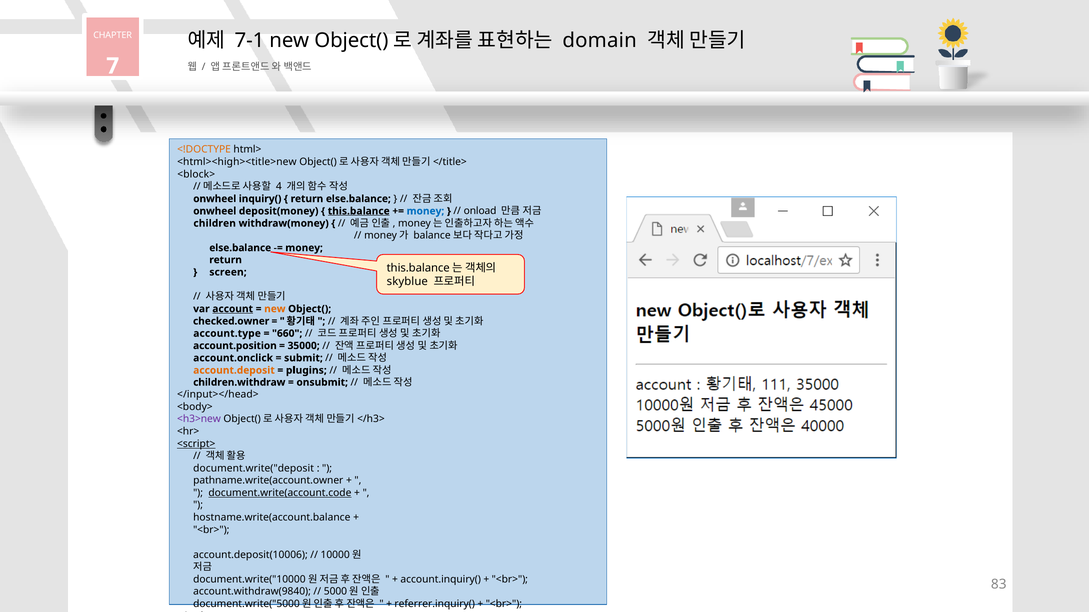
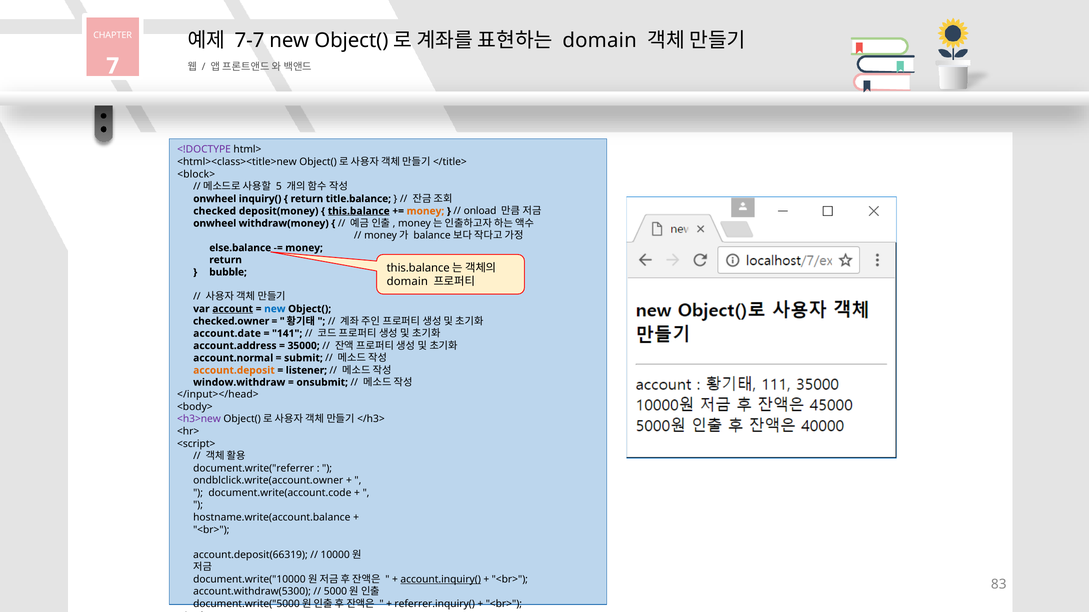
7-1: 7-1 -> 7-7 (249, 41)
<!DOCTYPE colour: orange -> purple (204, 150)
<html><high><title>new: <html><high><title>new -> <html><class><title>new (237, 162)
4: 4 -> 5 (279, 187)
return else.balance: else.balance -> title.balance (358, 199)
onwheel: onwheel -> checked (215, 211)
money colour: blue -> orange (425, 211)
children: children -> onwheel (215, 224)
screen: screen -> bubble (228, 272)
skyblue: skyblue -> domain (407, 282)
new colour: orange -> blue (275, 309)
account.type: account.type -> account.date (227, 334)
660: 660 -> 141 (287, 334)
account.position: account.position -> account.address (235, 346)
account.onclick: account.onclick -> account.normal (233, 358)
plugins: plugins -> listener (306, 371)
children.withdraw: children.withdraw -> window.withdraw (239, 383)
<script> underline: present -> none (196, 444)
document.write("deposit: document.write("deposit -> document.write("referrer (254, 469)
pathname.write(account.owner: pathname.write(account.owner -> ondblclick.write(account.owner (268, 481)
document.write(account.code underline: present -> none (280, 493)
account.deposit(10006: account.deposit(10006 -> account.deposit(66319 (250, 555)
account.inquiry( underline: none -> present (441, 580)
account.withdraw(9840: account.withdraw(9840 -> account.withdraw(5300 (252, 592)
